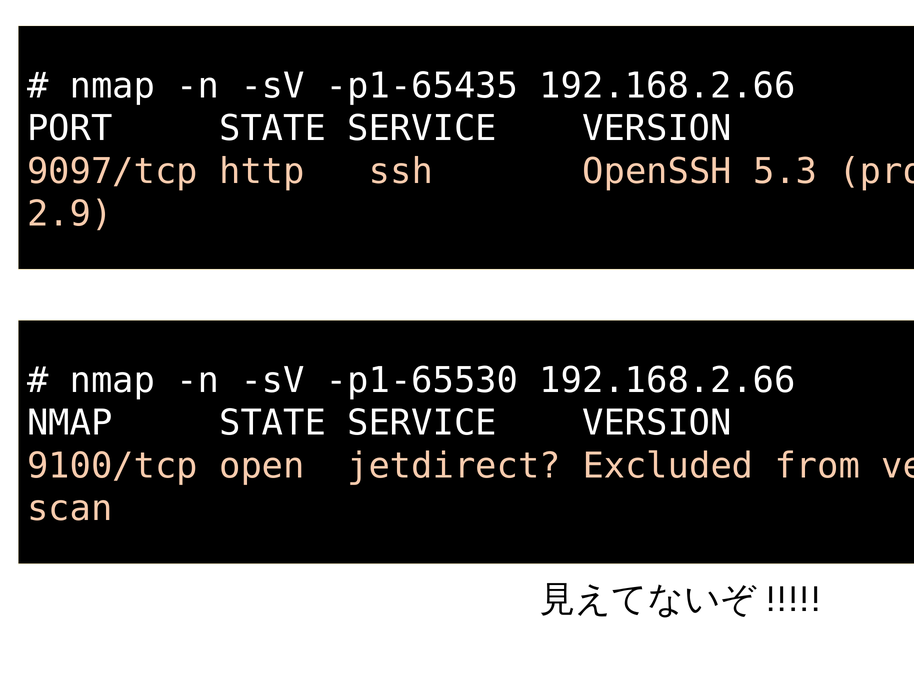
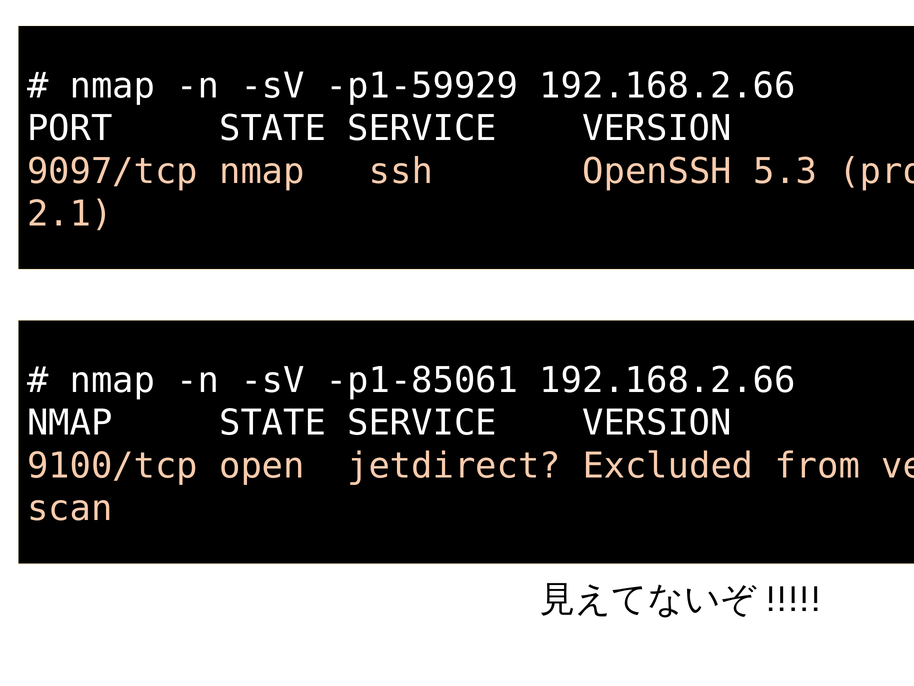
p1-65435: p1-65435 -> p1-59929 (422, 86)
9097/tcp http: http -> nmap (262, 171)
2.9: 2.9 -> 2.1 (70, 214)
p1-65530: p1-65530 -> p1-85061 (422, 380)
